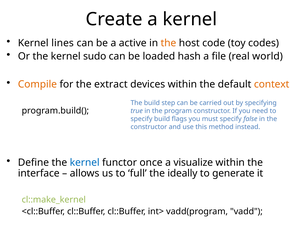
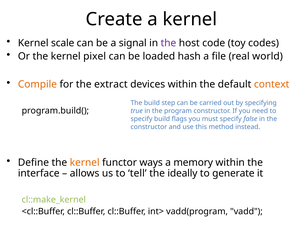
lines: lines -> scale (63, 43)
active: active -> signal (133, 43)
the colour: orange -> purple (168, 43)
sudo: sudo -> pixel (95, 56)
kernel colour: blue -> orange (85, 163)
once: once -> ways (151, 163)
visualize: visualize -> memory (193, 163)
full: full -> tell (137, 174)
